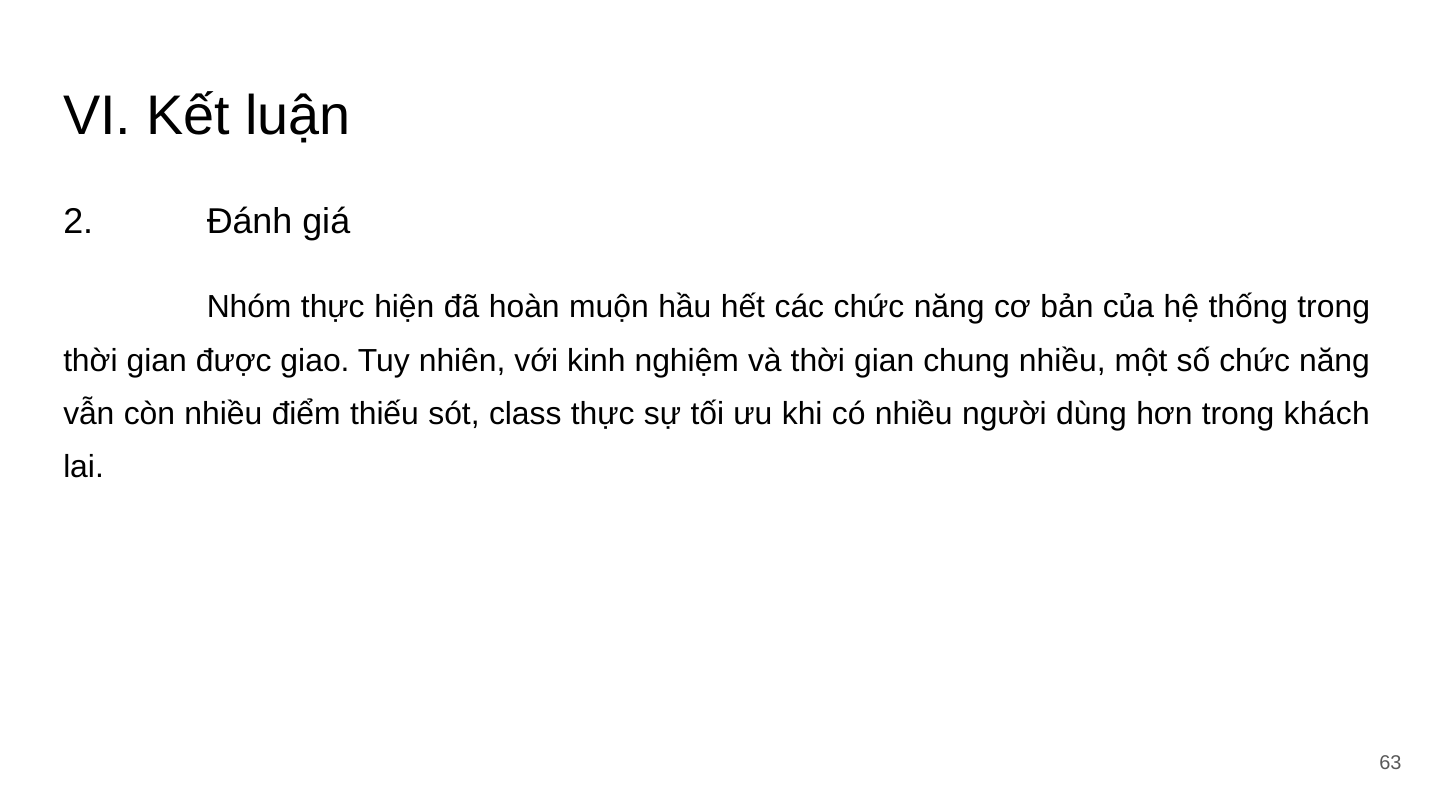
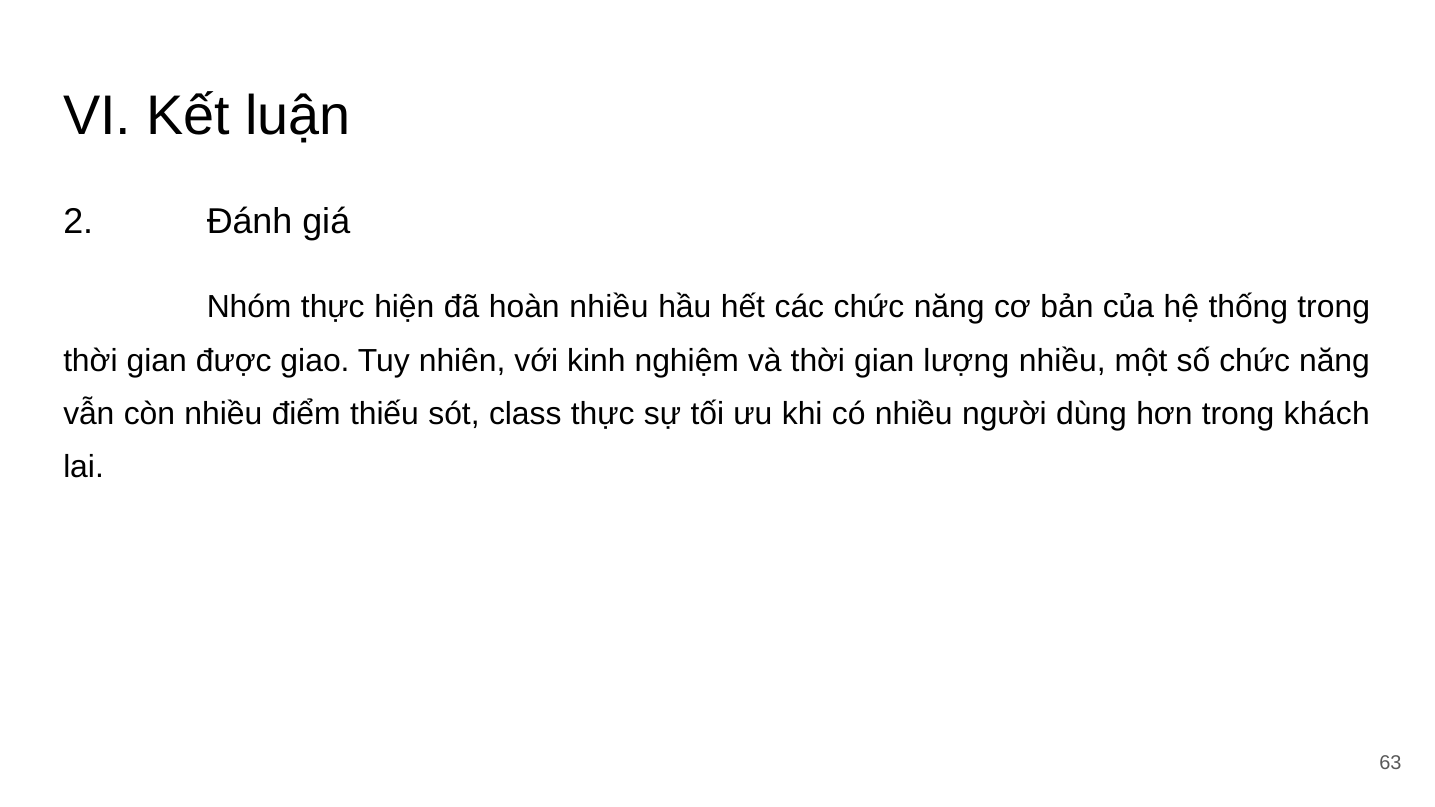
hoàn muộn: muộn -> nhiều (609, 307)
chung: chung -> lượng (966, 361)
